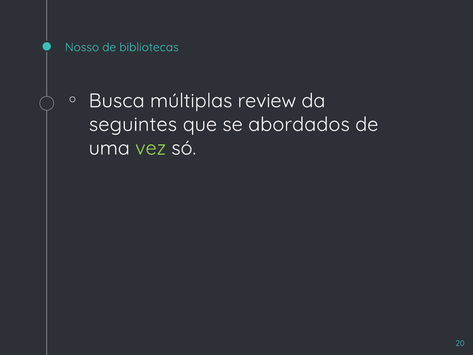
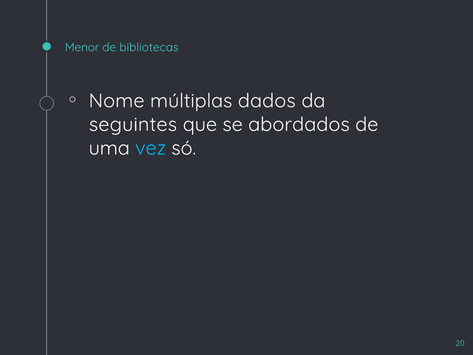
Nosso: Nosso -> Menor (82, 47)
Busca: Busca -> Nome (117, 101)
review: review -> dados (267, 101)
vez colour: light green -> light blue (151, 148)
